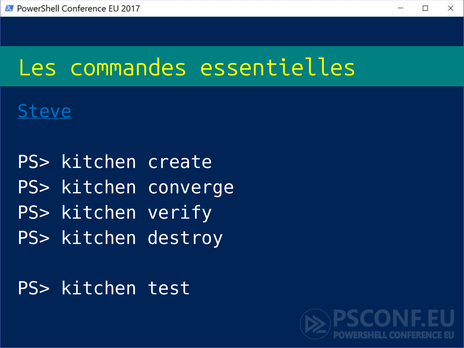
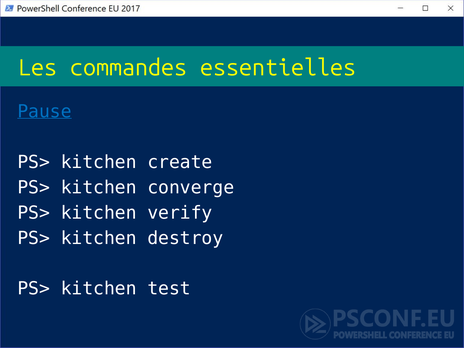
Steve: Steve -> Pause (45, 112)
